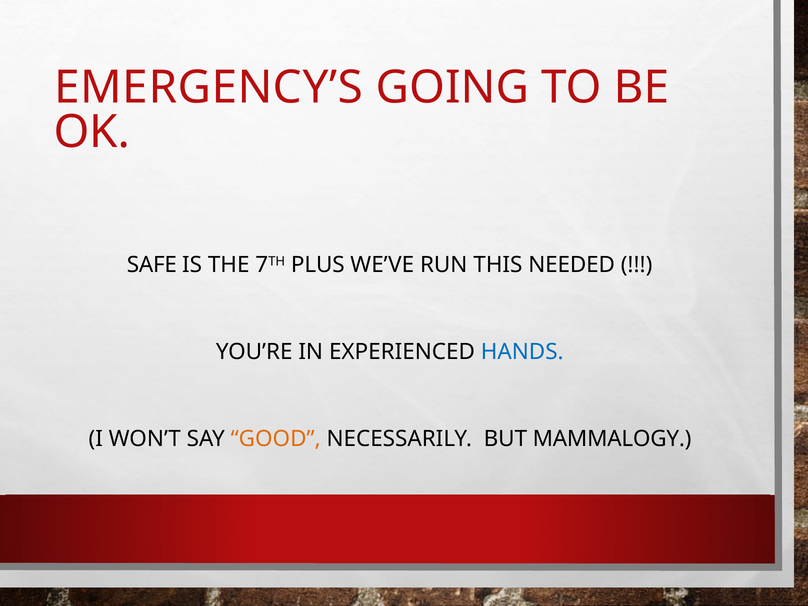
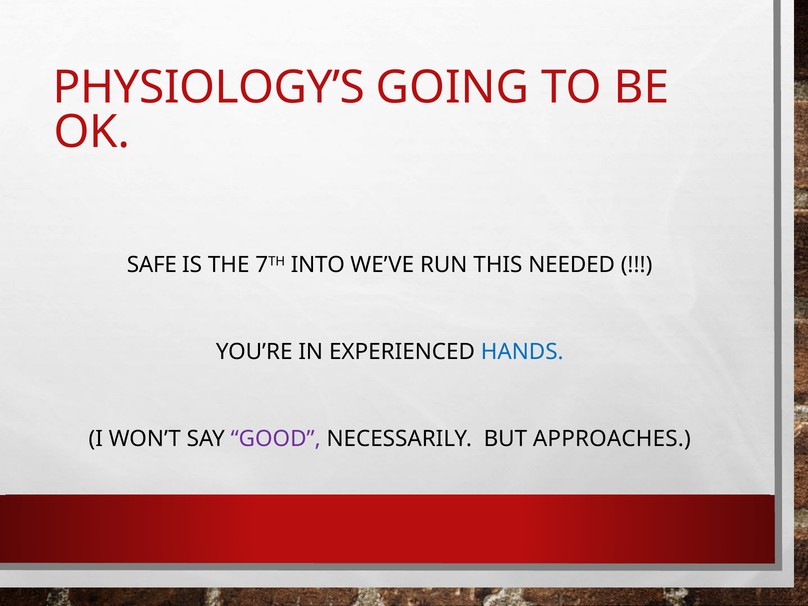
EMERGENCY’S: EMERGENCY’S -> PHYSIOLOGY’S (209, 87)
PLUS: PLUS -> INTO (318, 265)
GOOD colour: orange -> purple (276, 439)
MAMMALOGY: MAMMALOGY -> APPROACHES (612, 439)
